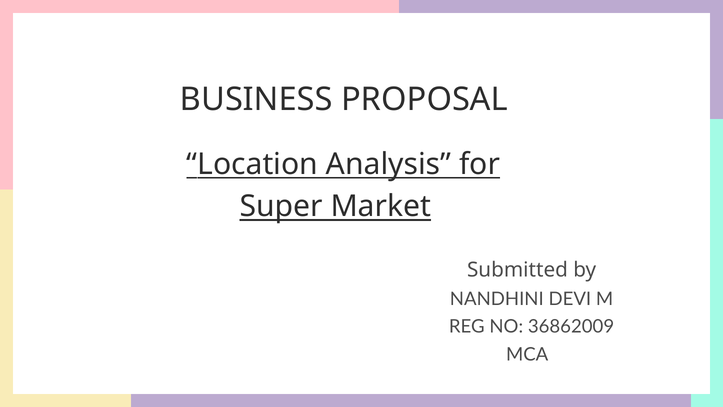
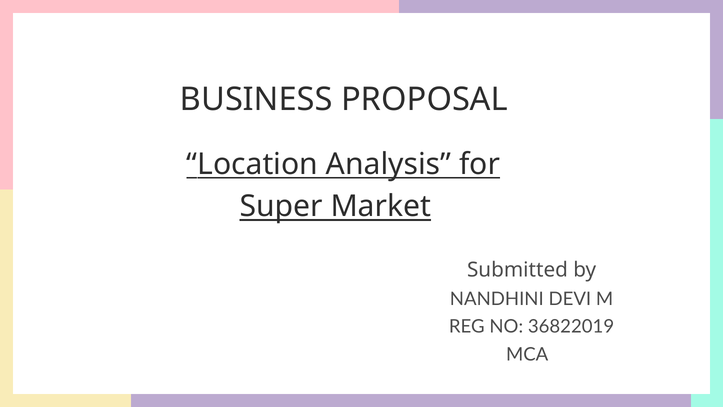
36862009: 36862009 -> 36822019 (571, 327)
